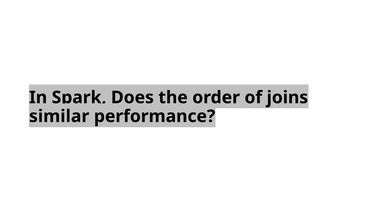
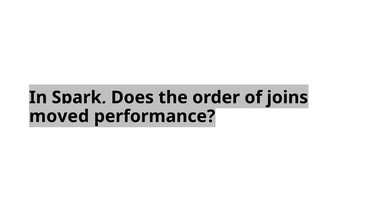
similar: similar -> moved (59, 116)
